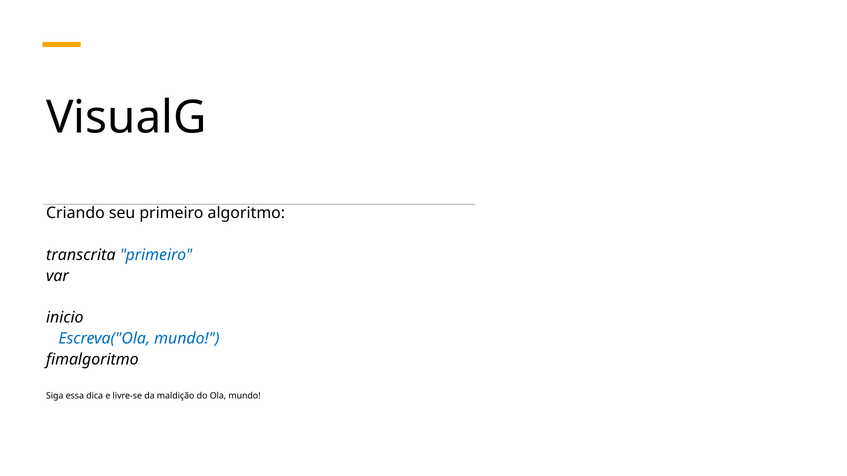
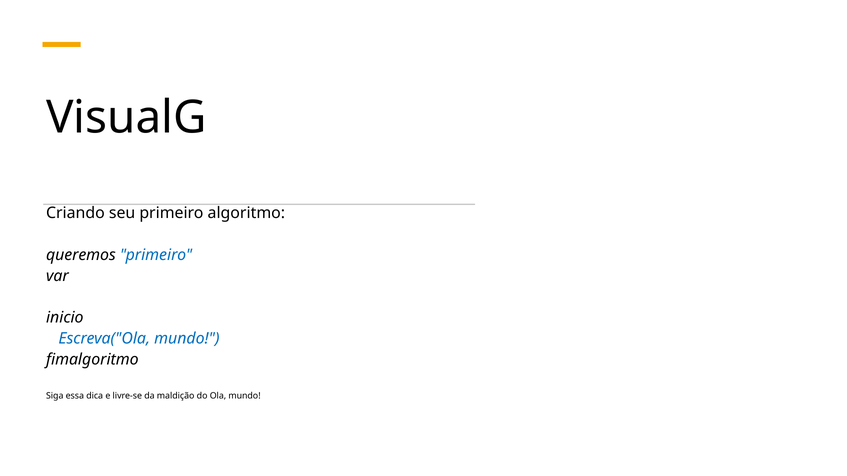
transcrita: transcrita -> queremos (81, 255)
